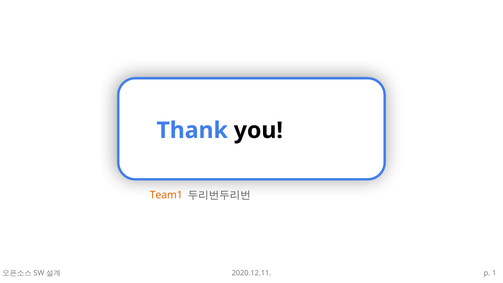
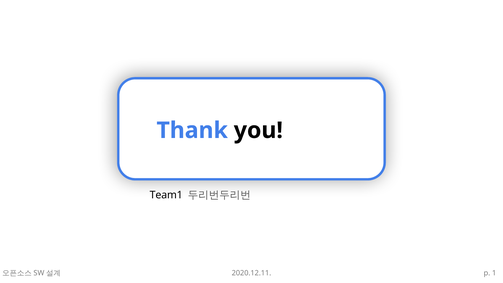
Team1 colour: orange -> black (166, 195)
